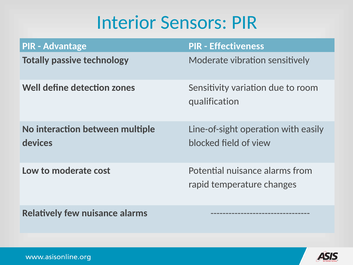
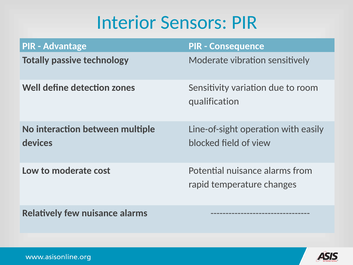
Effectiveness: Effectiveness -> Consequence (237, 46)
